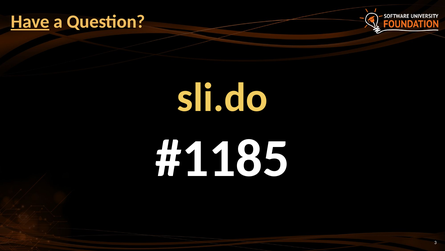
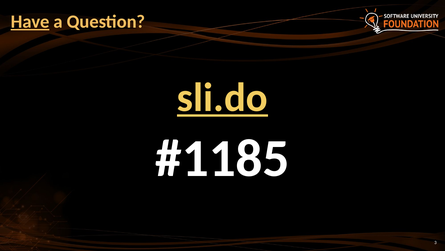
sli.do underline: none -> present (222, 98)
